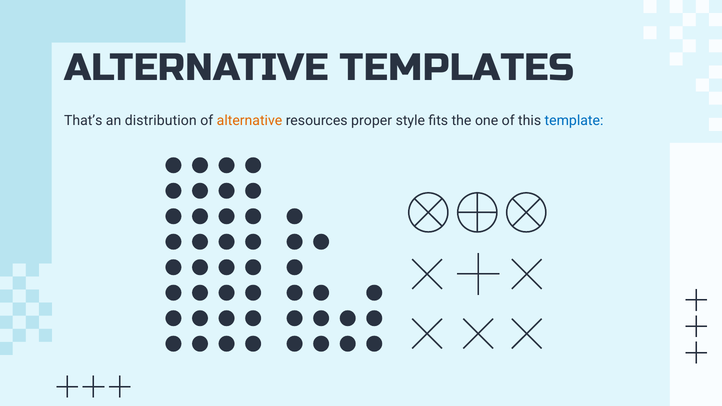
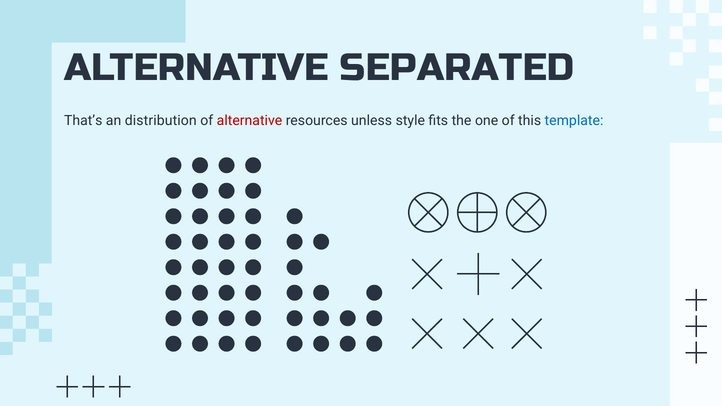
TEMPLATES: TEMPLATES -> SEPARATED (457, 68)
alternative colour: orange -> red (250, 120)
proper: proper -> unless (372, 120)
